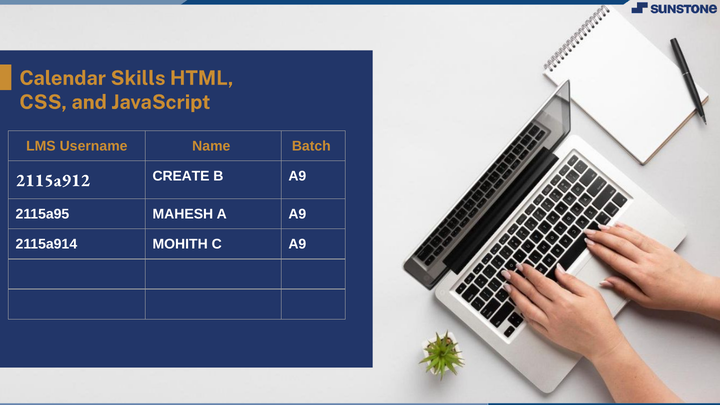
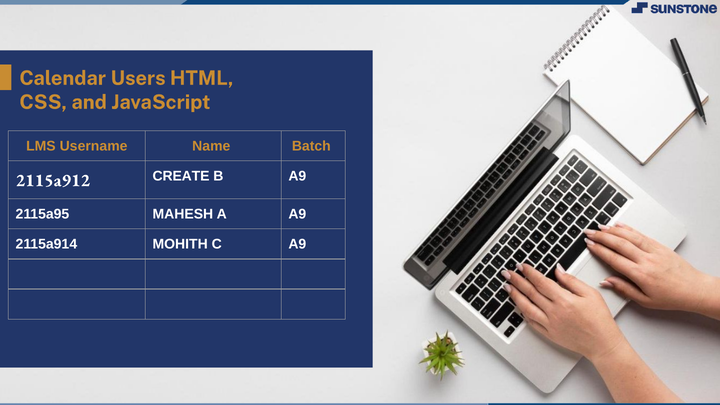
Skills: Skills -> Users (138, 78)
